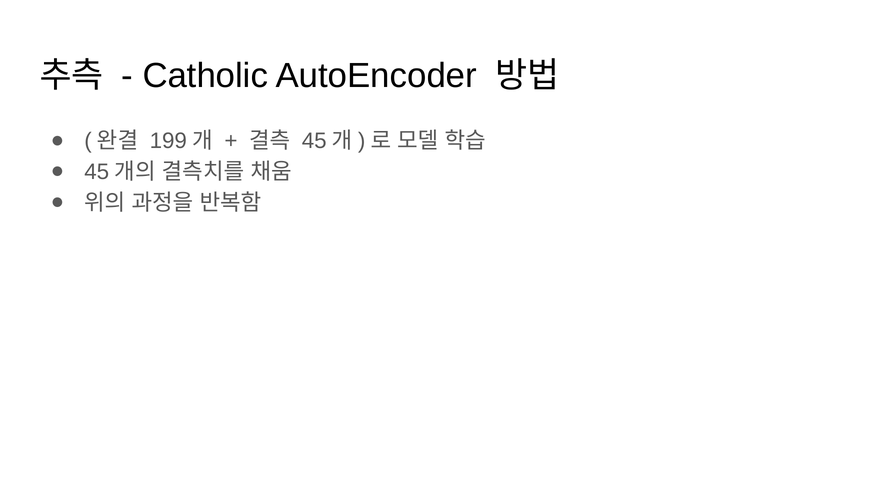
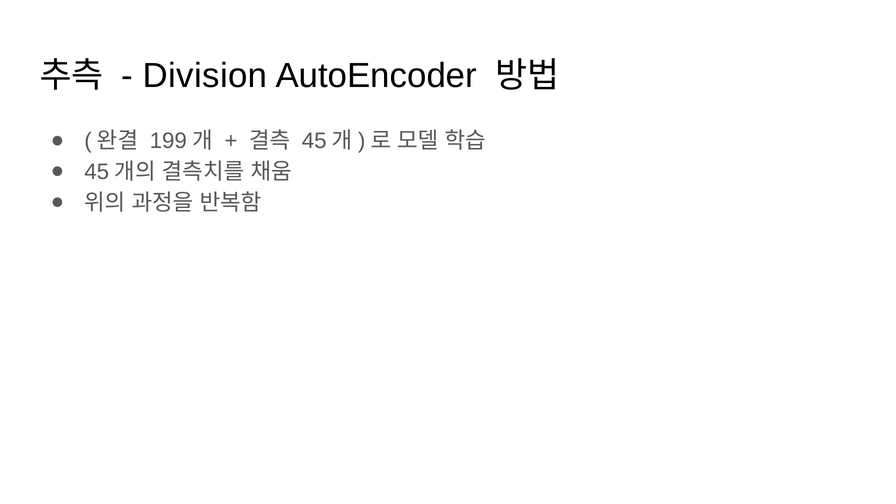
Catholic: Catholic -> Division (205, 76)
